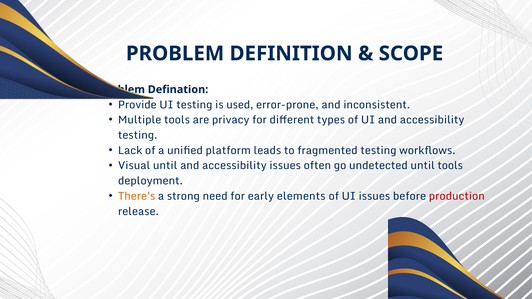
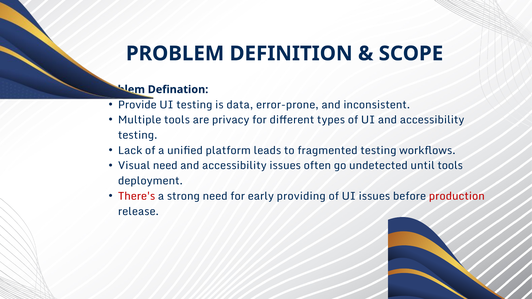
used: used -> data (240, 105)
Visual until: until -> need (165, 166)
There's colour: orange -> red (137, 196)
elements: elements -> providing (301, 196)
